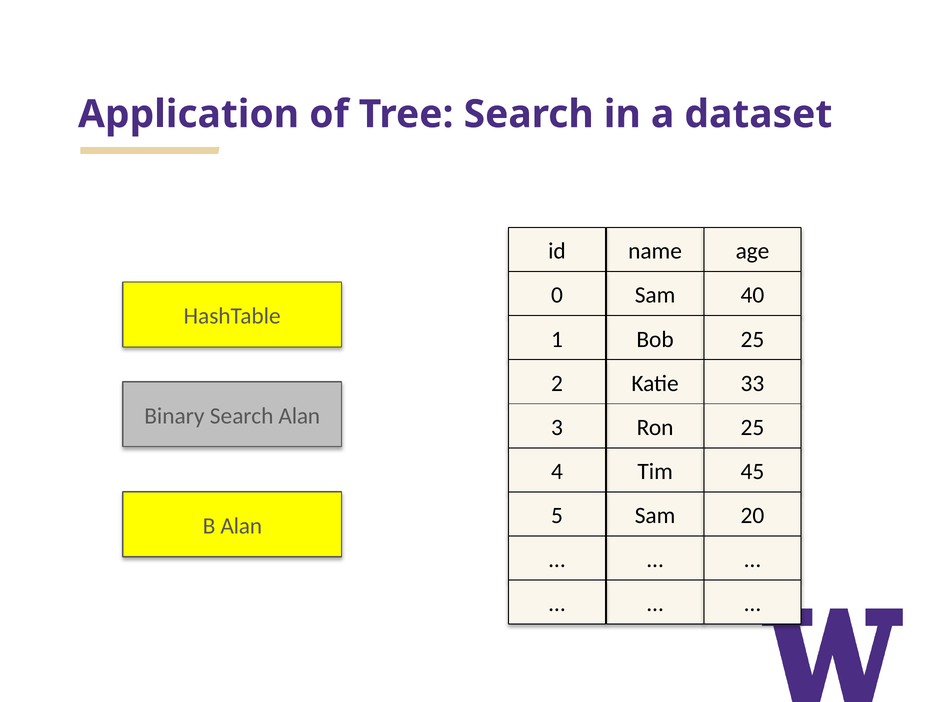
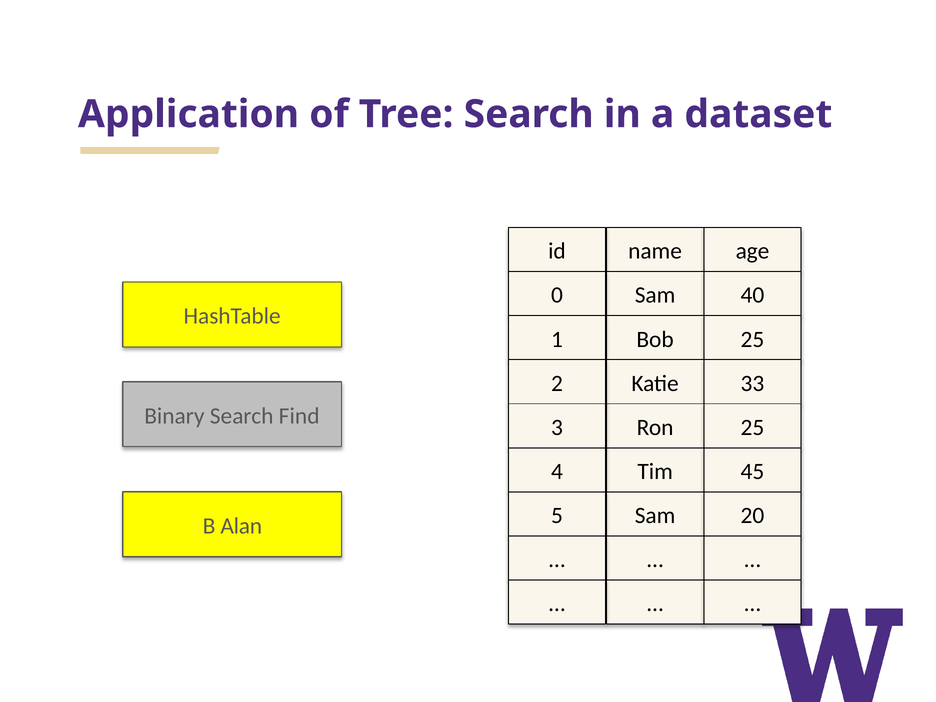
Search Alan: Alan -> Find (299, 416)
